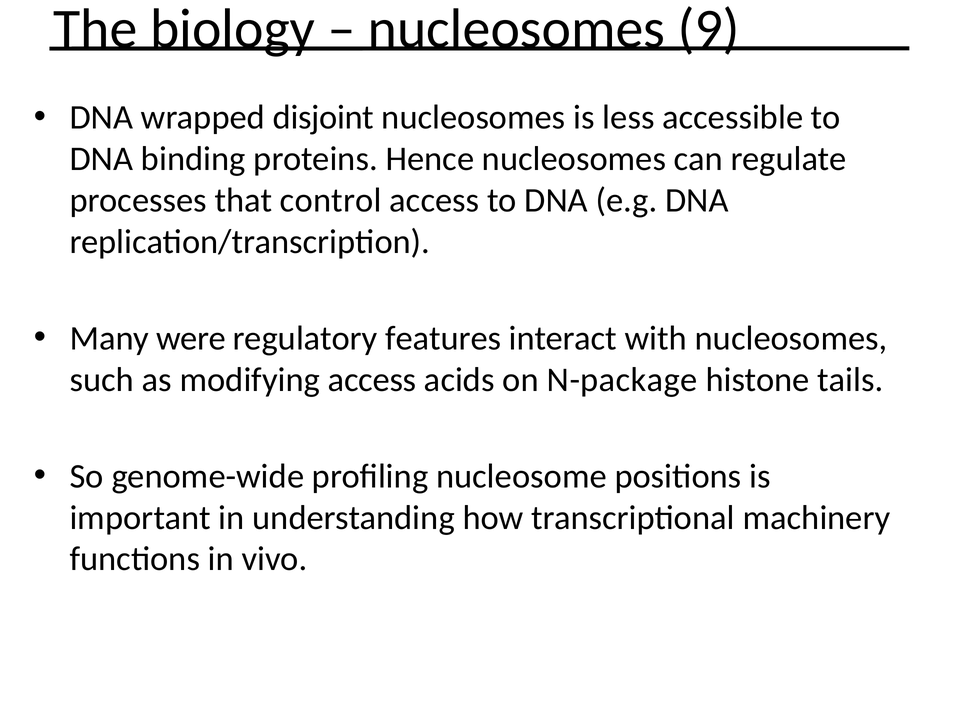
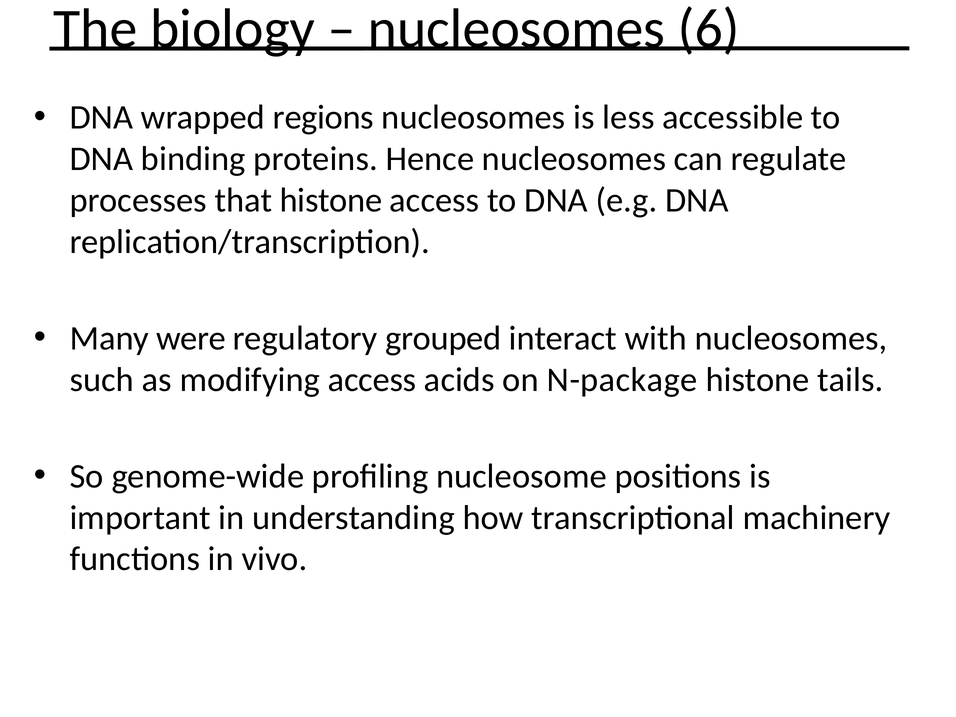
9: 9 -> 6 (709, 29)
disjoint: disjoint -> regions (323, 118)
that control: control -> histone (331, 200)
features: features -> grouped (443, 338)
